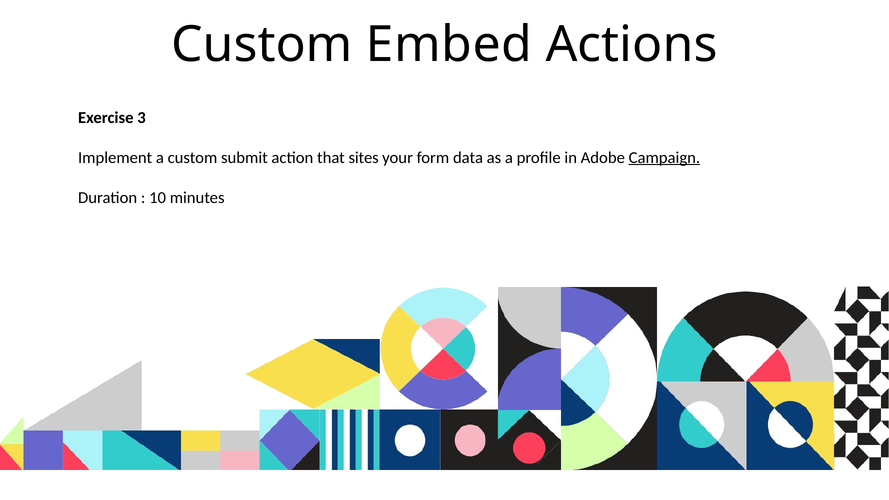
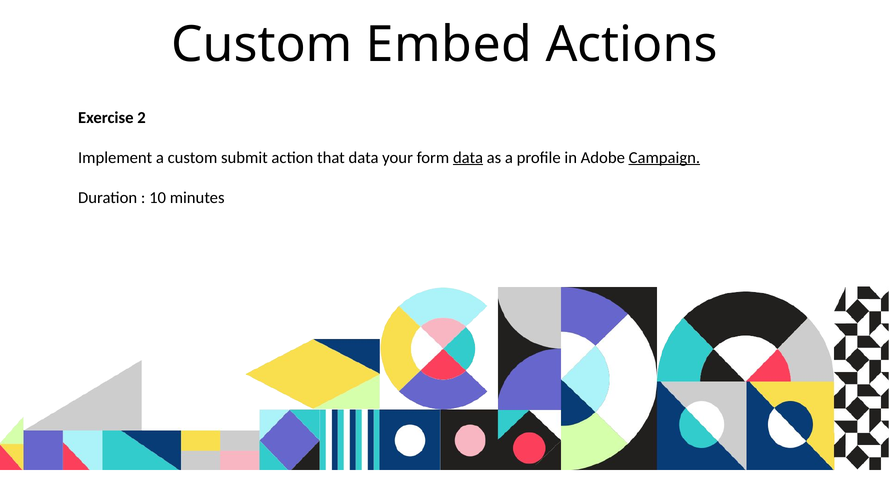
3: 3 -> 2 (142, 118)
that sites: sites -> data (364, 158)
data underline: none -> present (468, 158)
